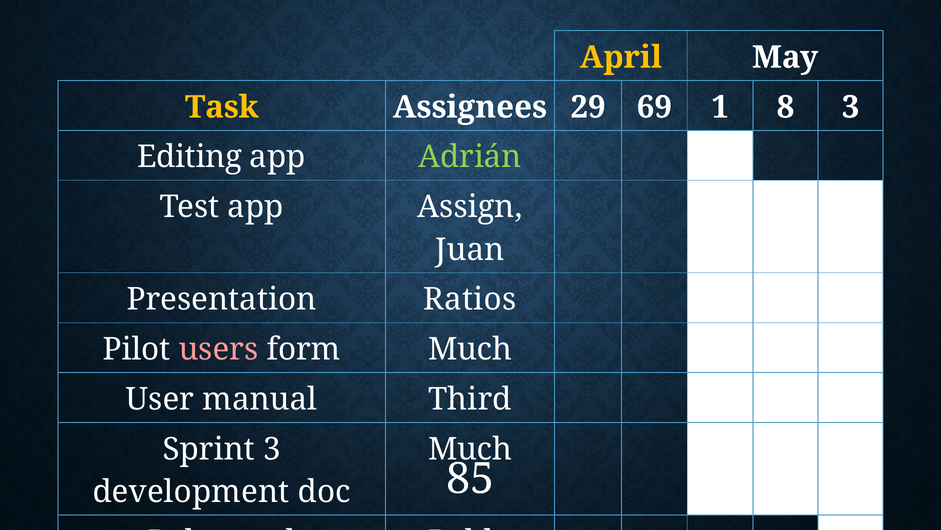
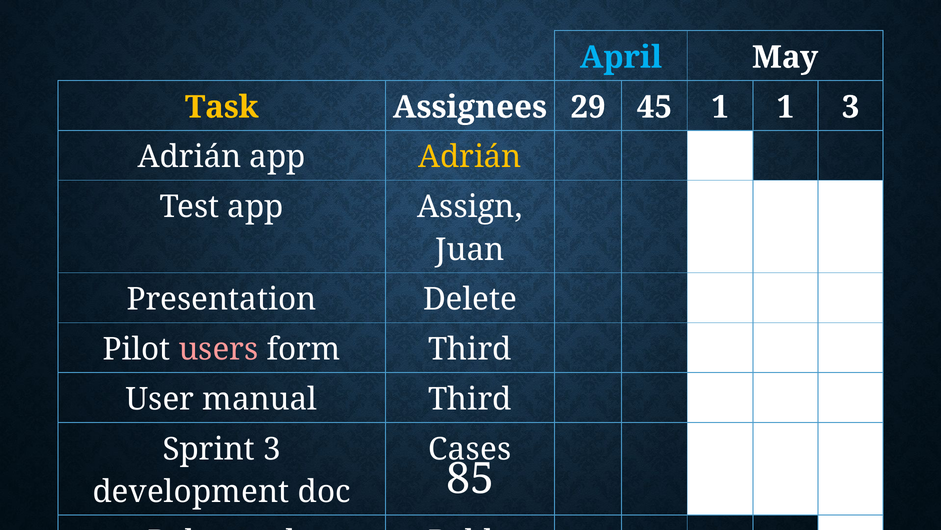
April colour: yellow -> light blue (621, 57)
69: 69 -> 45 (654, 107)
1 8: 8 -> 1 (785, 107)
Editing: Editing -> Adrián (189, 157)
Adrián colour: light green -> yellow (470, 157)
Ratios: Ratios -> Delete (470, 299)
form Much: Much -> Third (470, 349)
Much: Much -> Cases (470, 449)
